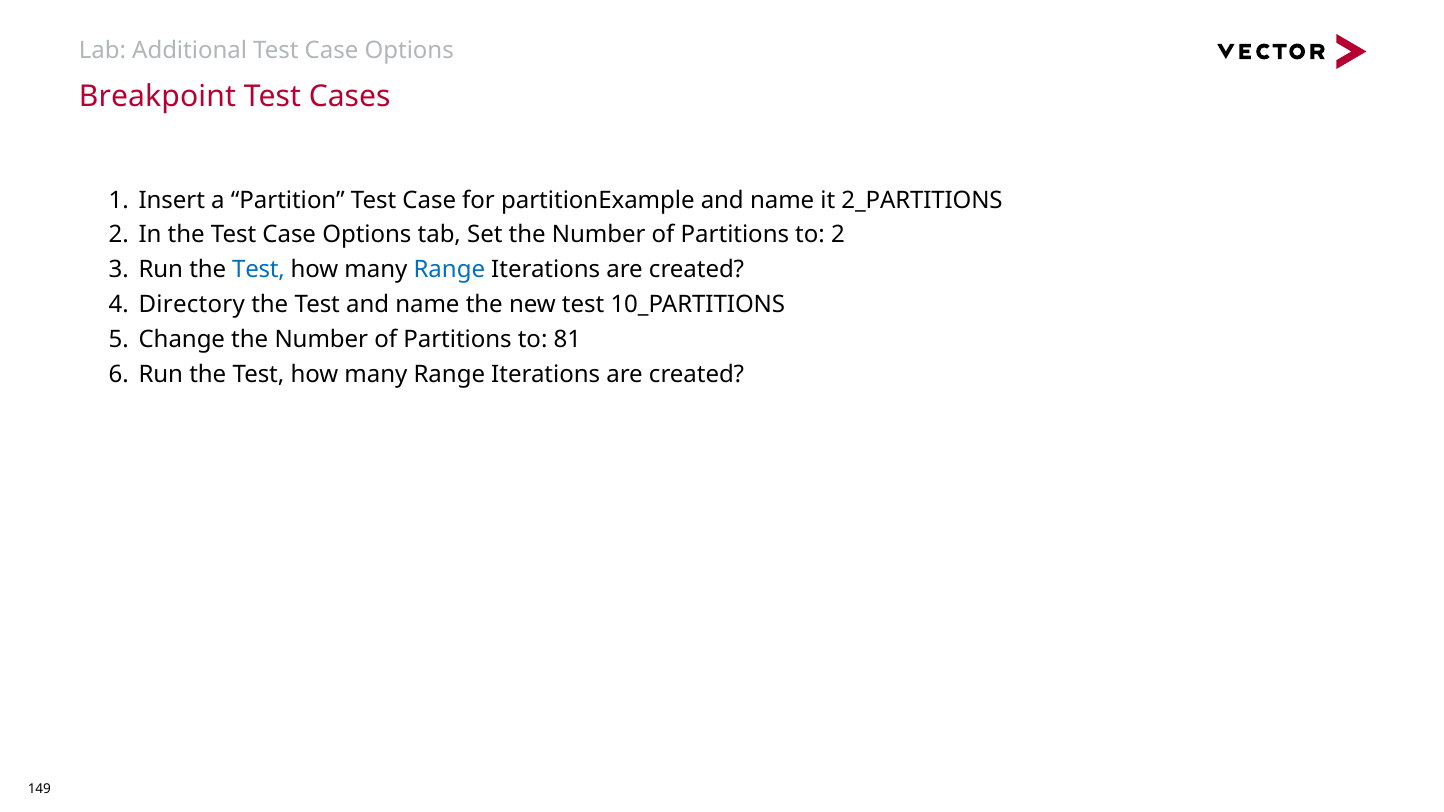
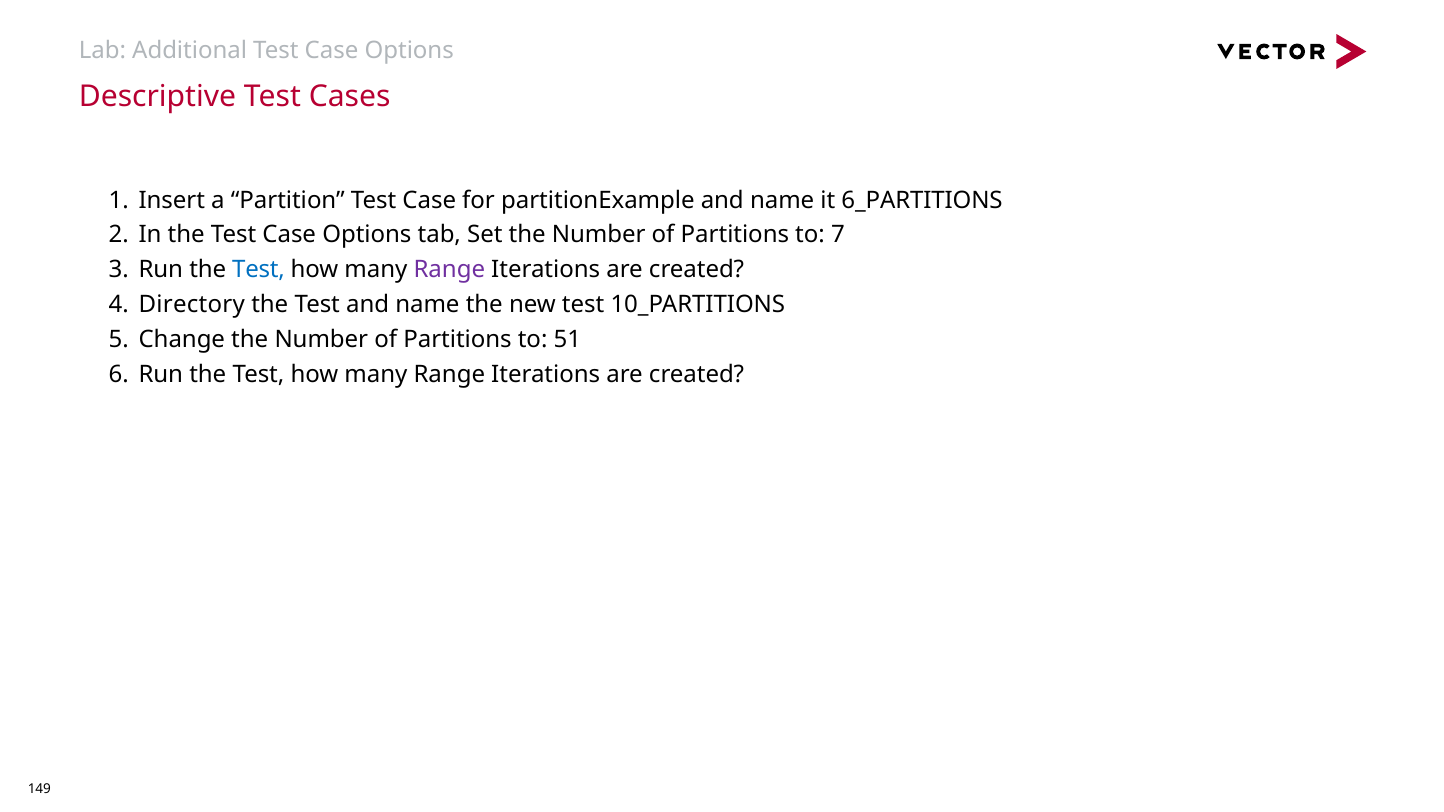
Breakpoint: Breakpoint -> Descriptive (157, 97)
2_PARTITIONS: 2_PARTITIONS -> 6_PARTITIONS (922, 200)
to 2: 2 -> 7 (838, 235)
Range colour: blue -> purple (449, 270)
81: 81 -> 51 (567, 340)
